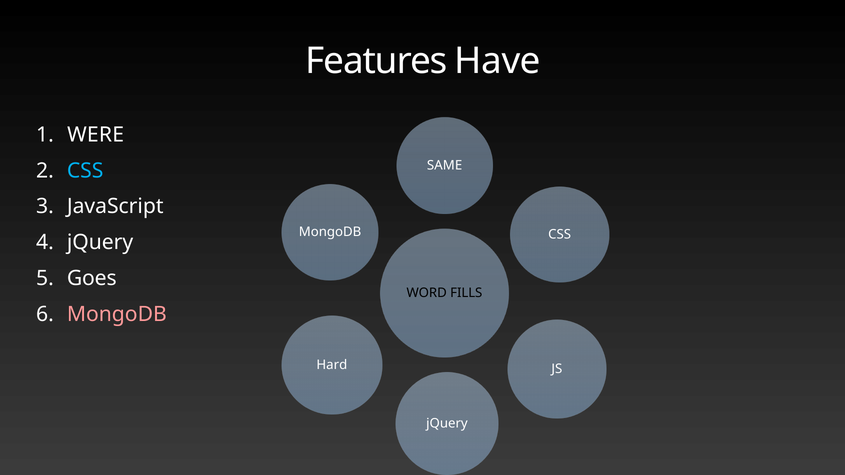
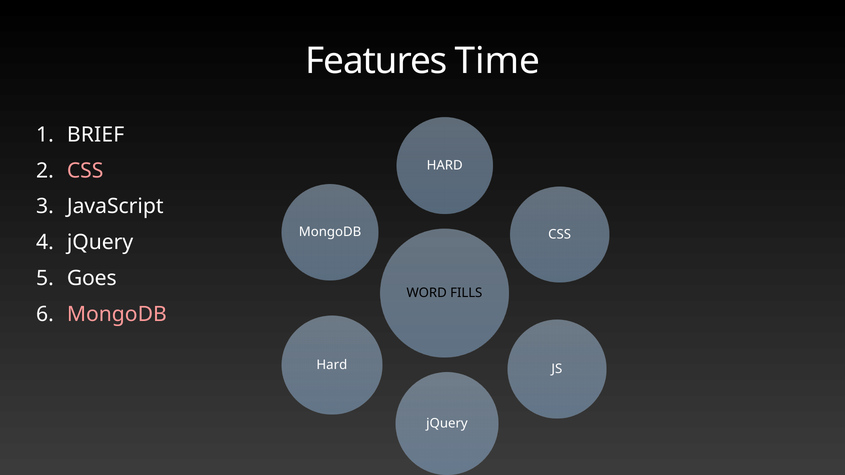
Have: Have -> Time (497, 61)
WERE: WERE -> BRIEF (96, 135)
SAME: SAME -> HARD (445, 166)
CSS colour: light blue -> pink (85, 171)
